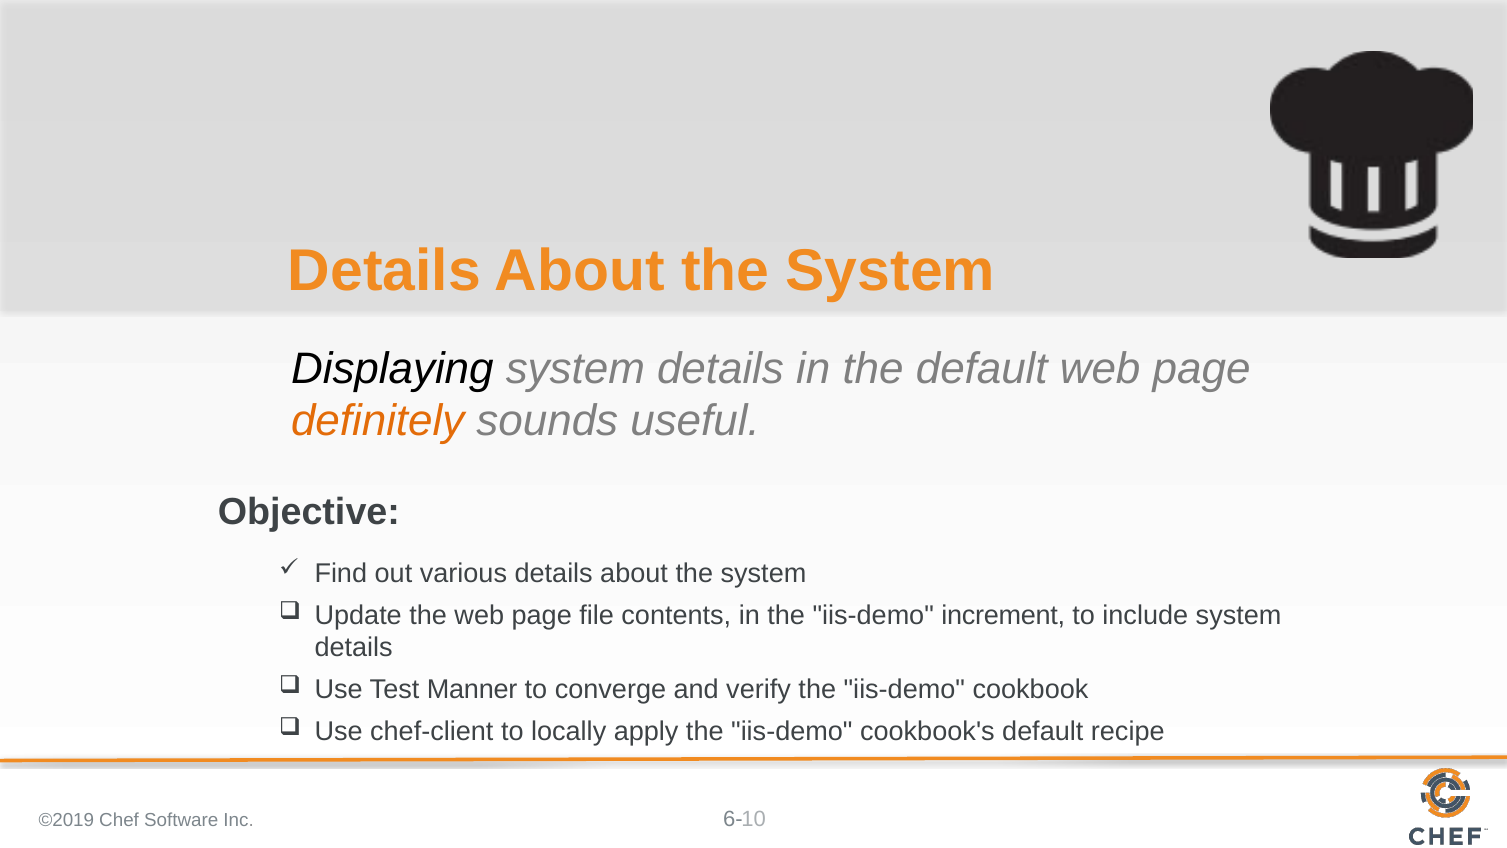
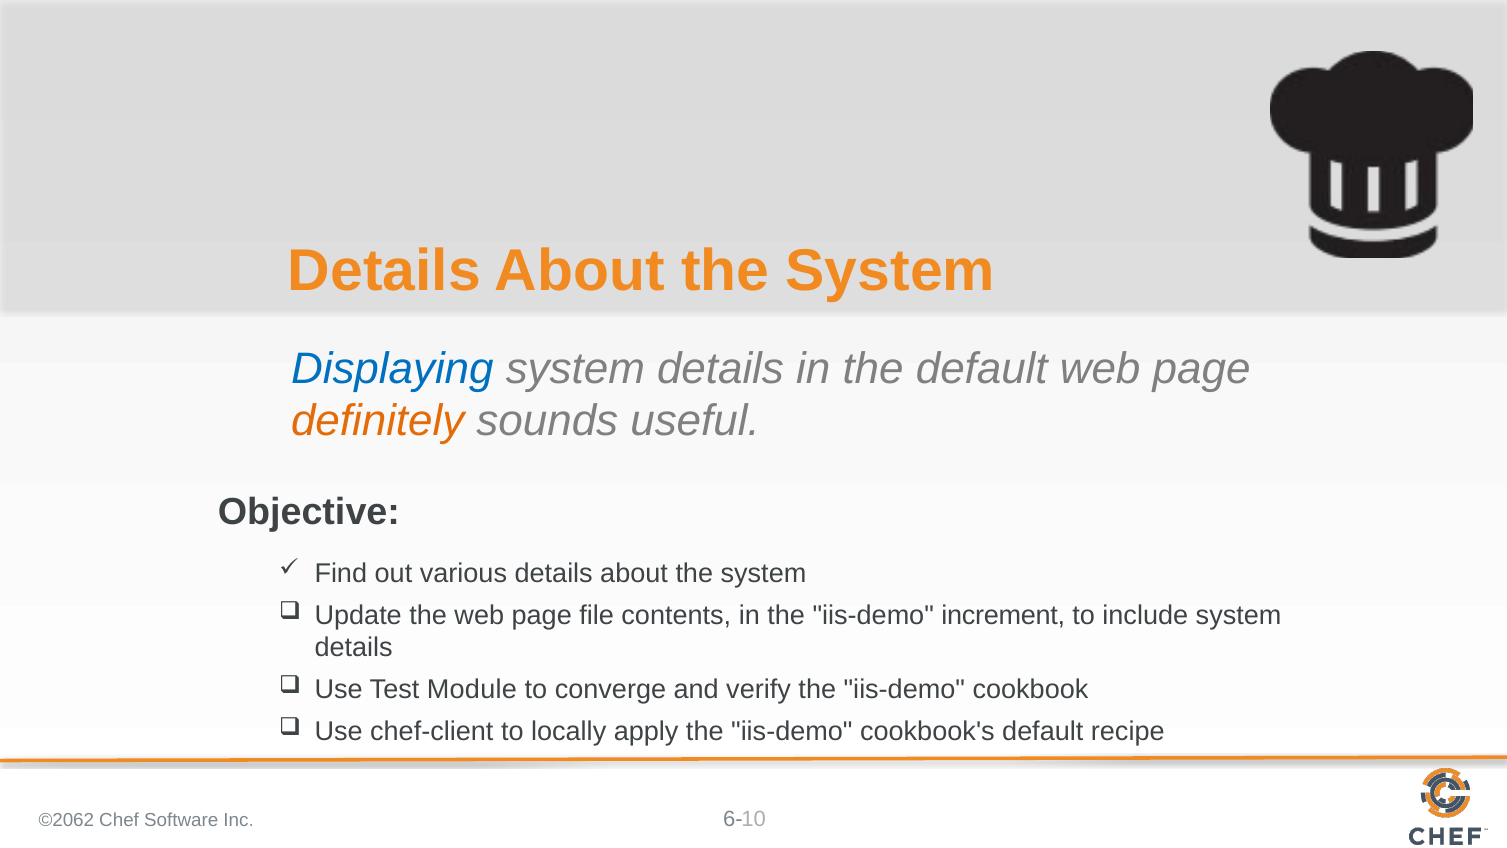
Displaying colour: black -> blue (392, 368)
Manner: Manner -> Module (472, 690)
©2019: ©2019 -> ©2062 (66, 820)
